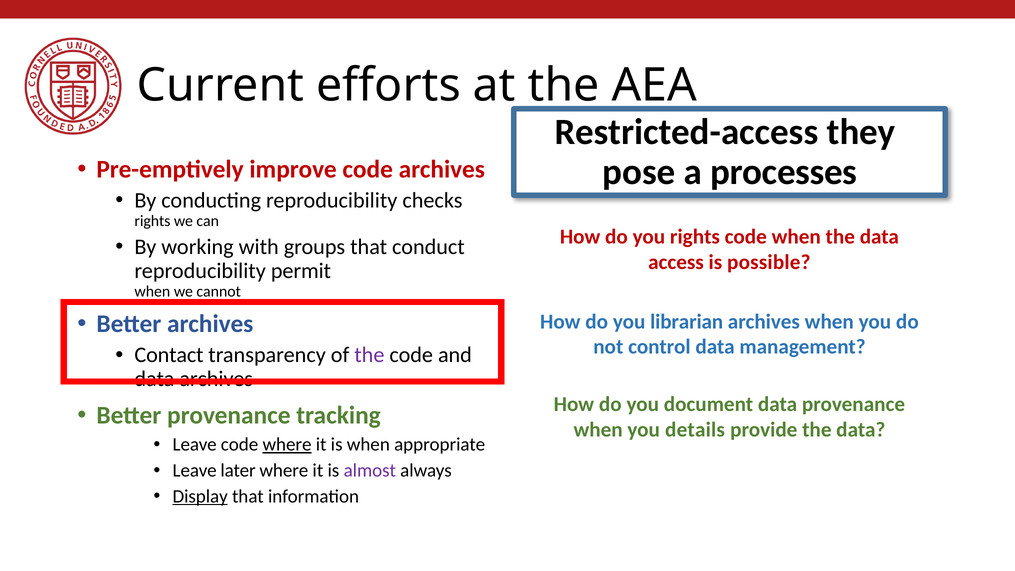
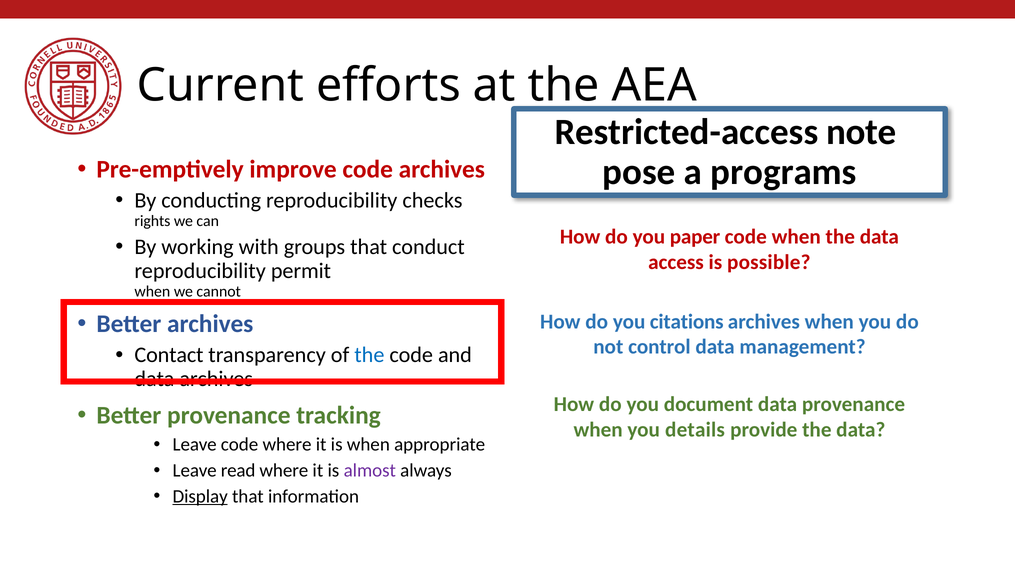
they: they -> note (861, 132)
processes: processes -> programs (783, 172)
you rights: rights -> paper (695, 237)
librarian: librarian -> citations (687, 322)
the colour: purple -> blue (369, 355)
where underline: present -> none (287, 445)
later: later -> read (238, 470)
